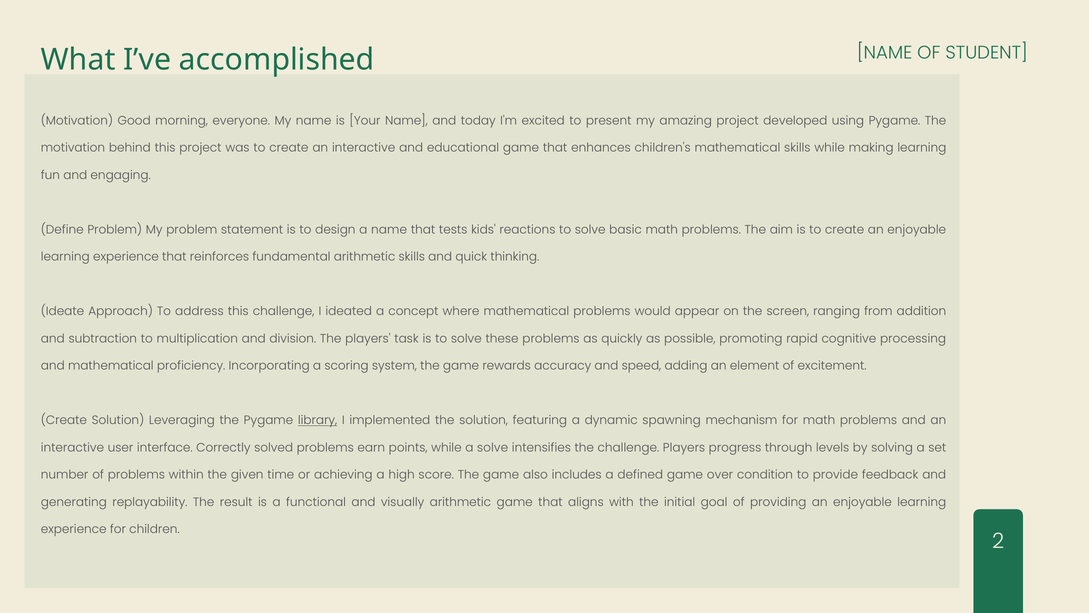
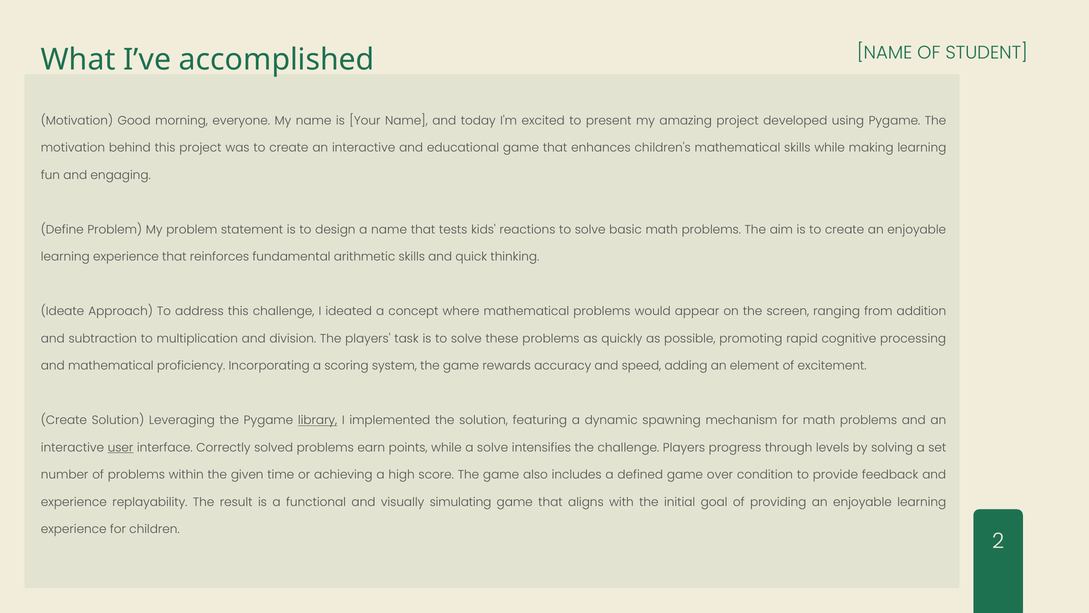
user underline: none -> present (120, 447)
generating: generating -> experience (74, 502)
visually arithmetic: arithmetic -> simulating (460, 502)
